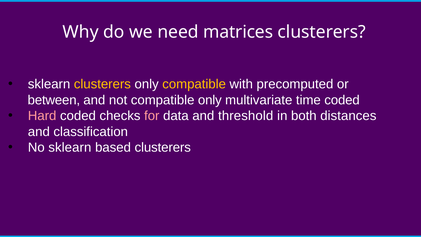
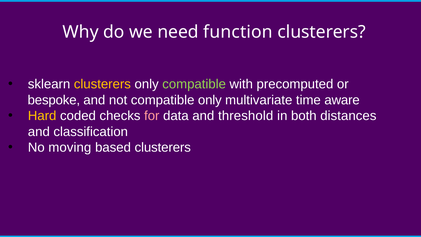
matrices: matrices -> function (238, 32)
compatible colour: yellow -> light green (194, 84)
between: between -> bespoke (54, 100)
time coded: coded -> aware (342, 100)
Hard colour: pink -> yellow (42, 116)
No sklearn: sklearn -> moving (70, 147)
